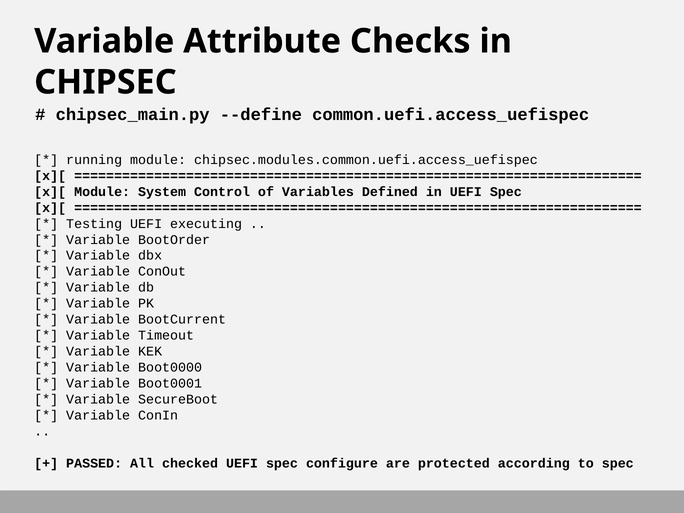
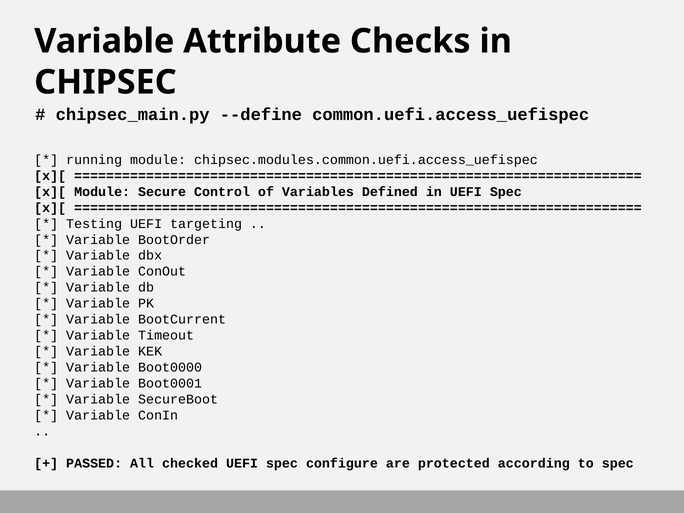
System: System -> Secure (162, 192)
executing: executing -> targeting (206, 224)
